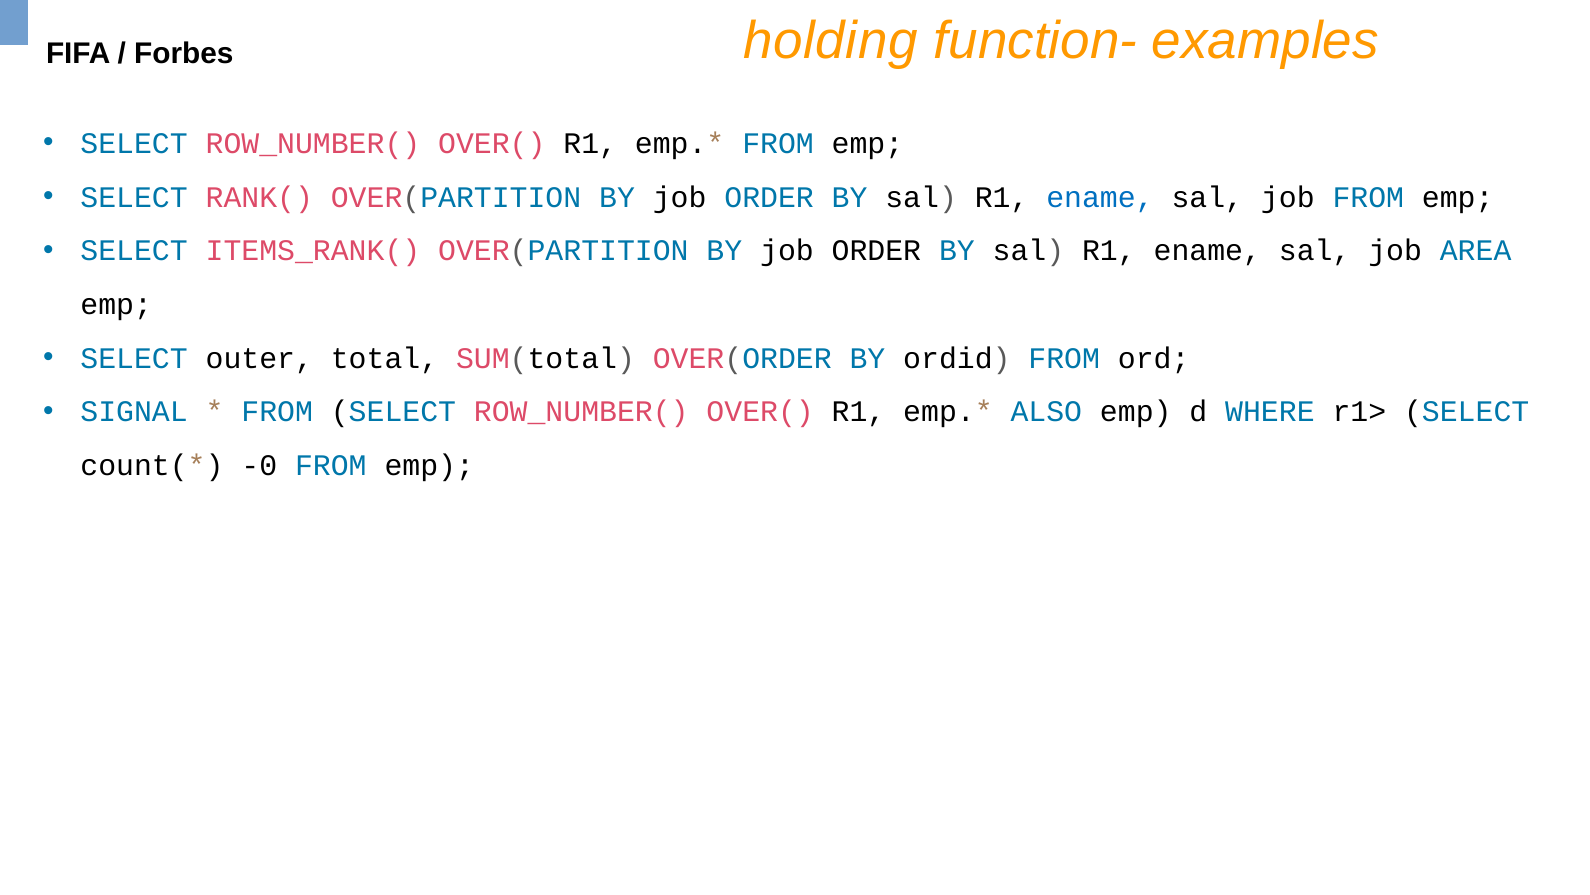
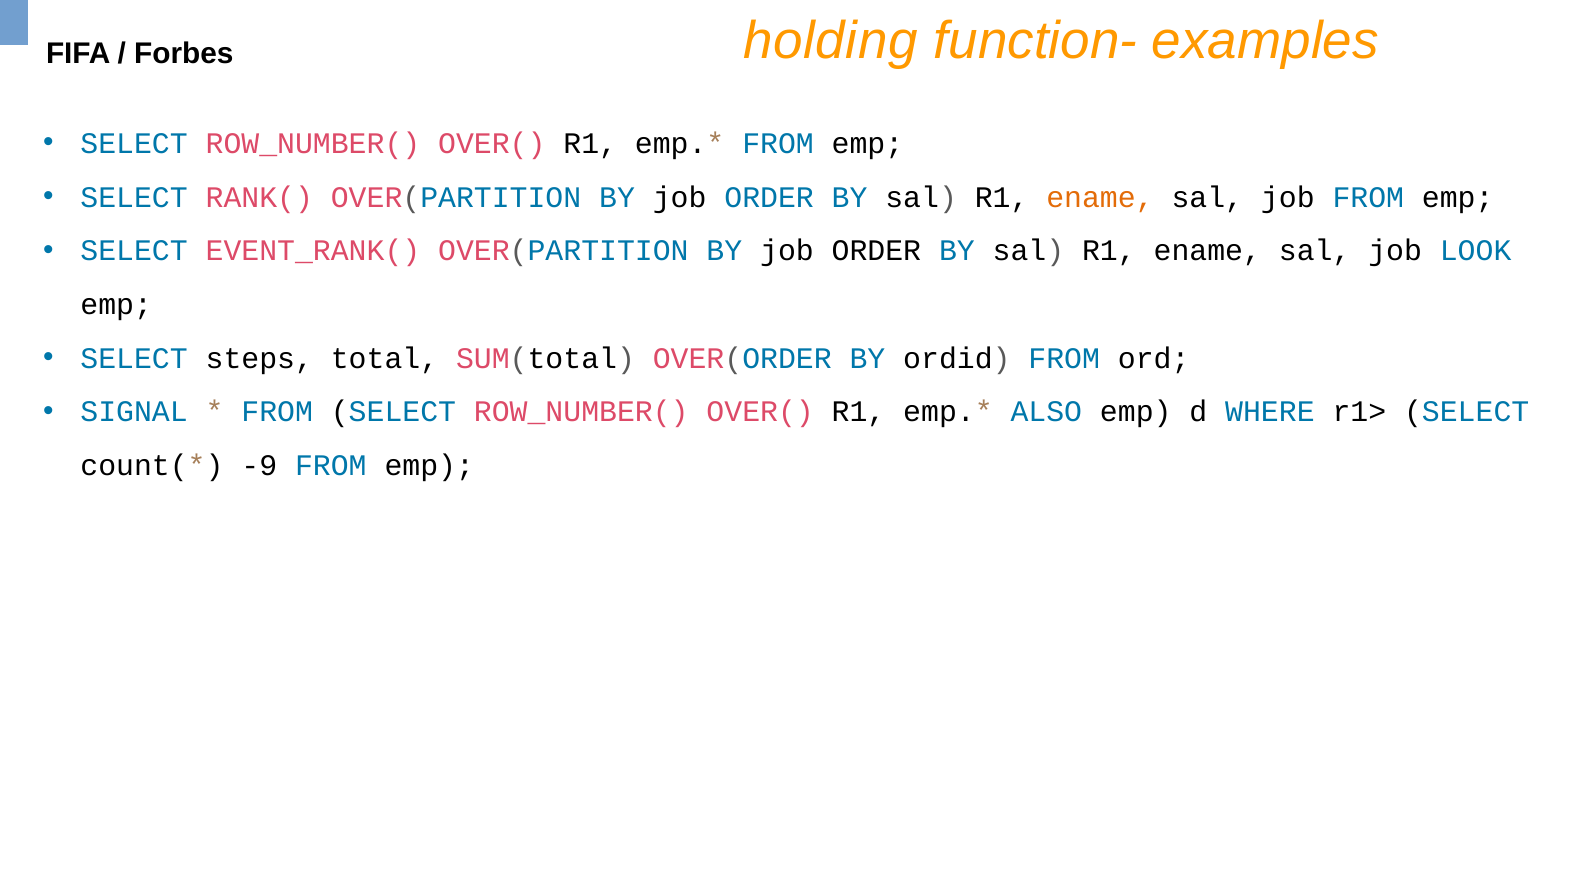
ename colour: blue -> orange (1100, 197)
ITEMS_RANK(: ITEMS_RANK( -> EVENT_RANK( (313, 251)
AREA: AREA -> LOOK (1476, 251)
outer: outer -> steps (259, 358)
-0: -0 -> -9 (259, 465)
